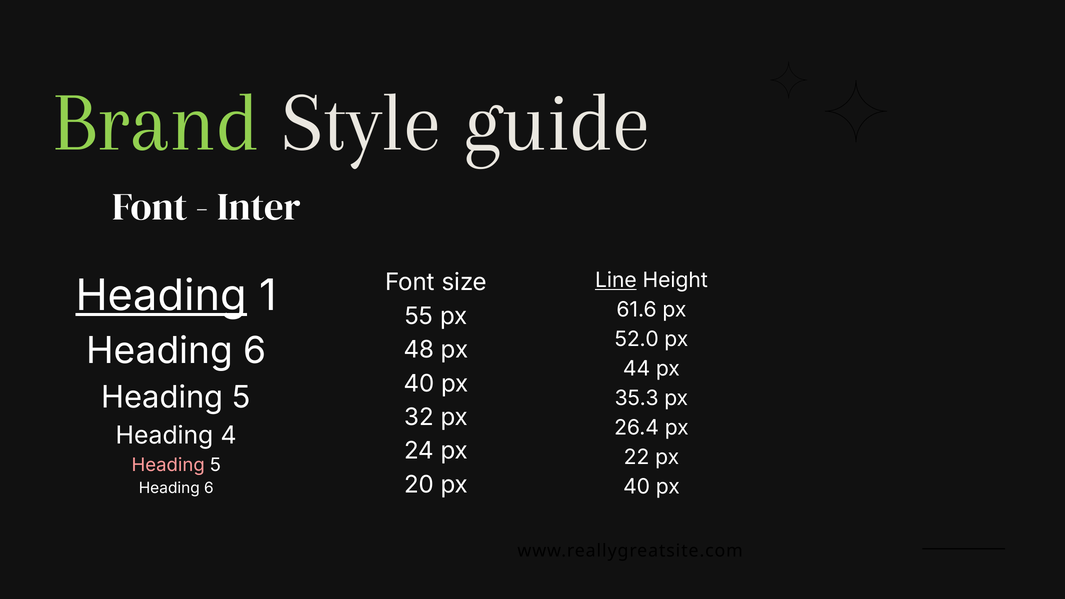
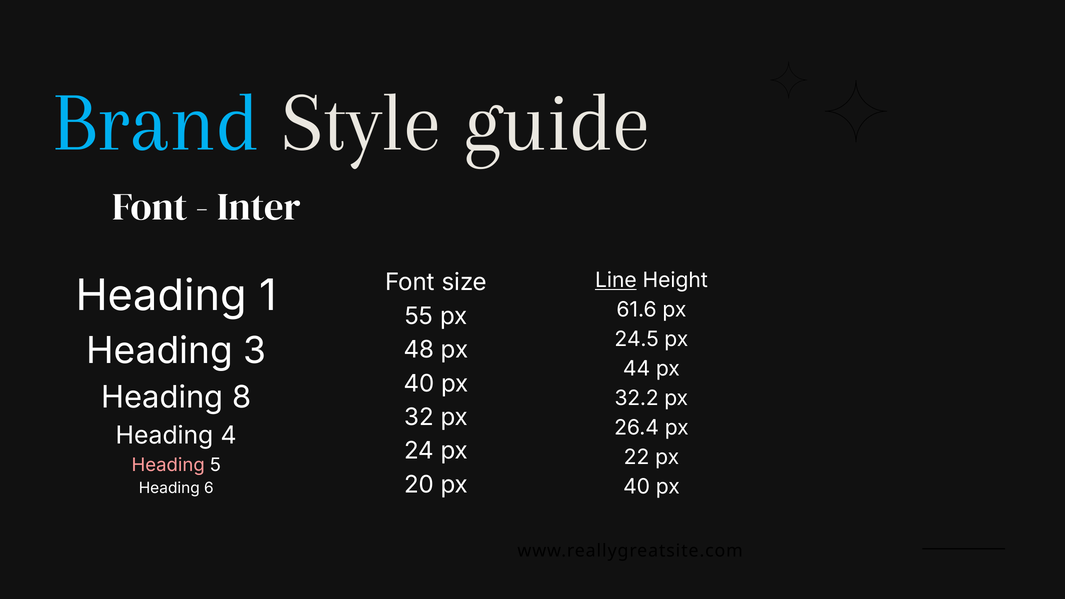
Brand colour: light green -> light blue (156, 121)
Heading underline: present -> none (161, 296)
52.0: 52.0 -> 24.5 (637, 339)
6: 6 -> 3 (255, 351)
5: 5 -> 8 (242, 398)
35.3: 35.3 -> 32.2 (637, 398)
